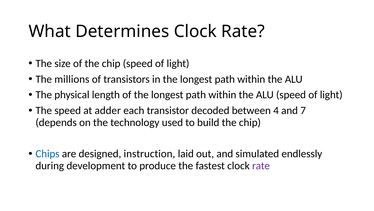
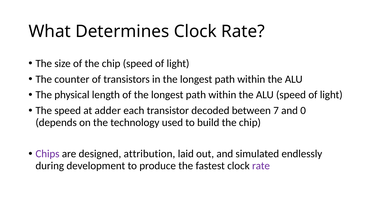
millions: millions -> counter (72, 79)
4: 4 -> 7 (276, 110)
7: 7 -> 0 (303, 110)
Chips colour: blue -> purple (48, 153)
instruction: instruction -> attribution (149, 153)
